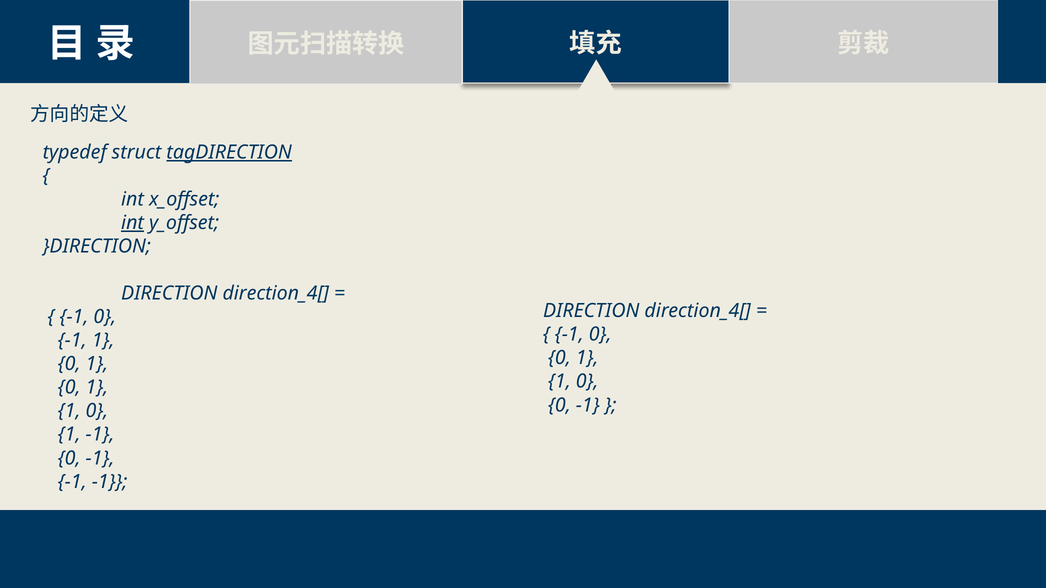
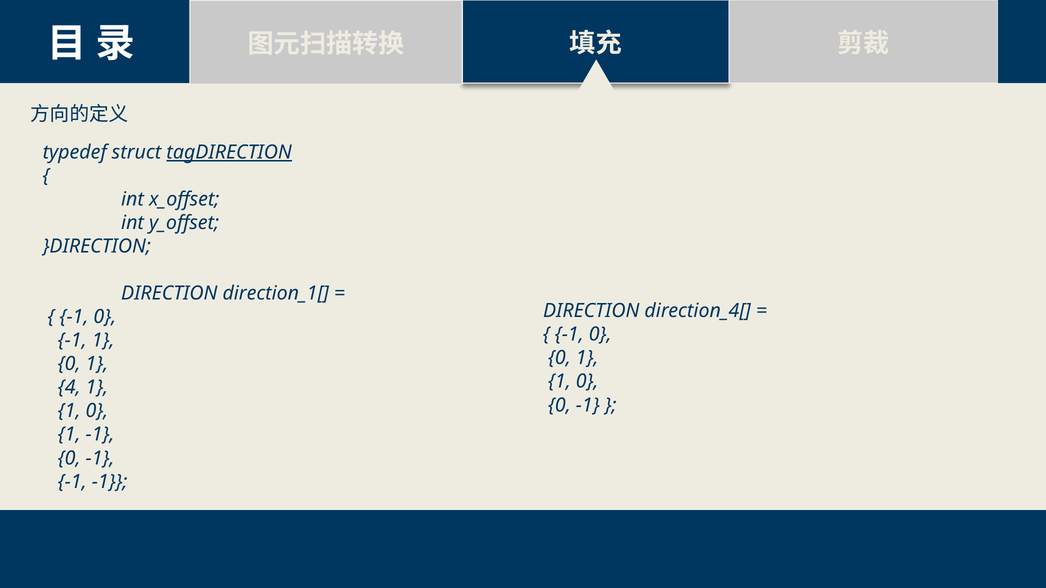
int underline: present -> none (133, 223)
direction_4[: direction_4[ -> direction_1[ (276, 294)
0: 0 -> 4 (69, 388)
